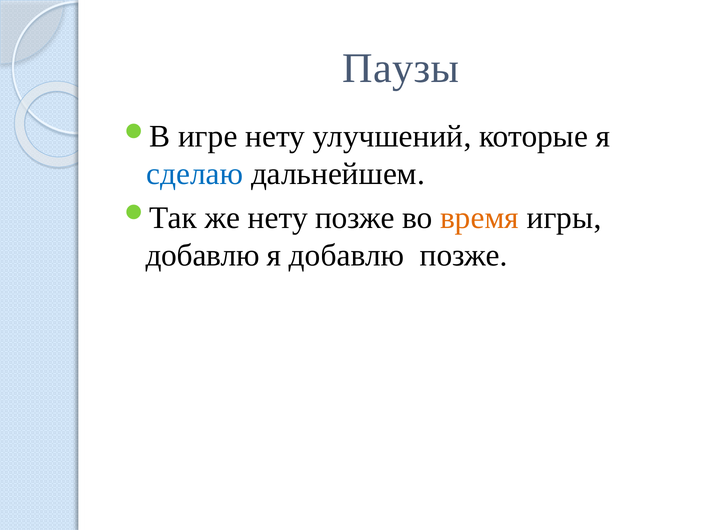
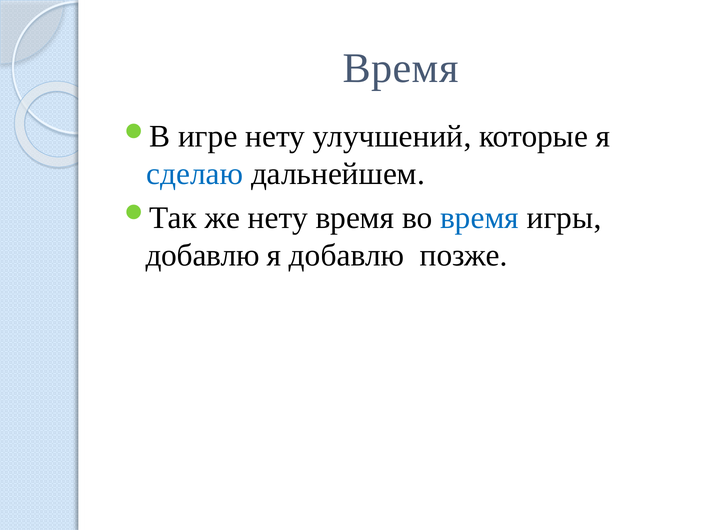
Паузы: Паузы -> Время (401, 68)
нету позже: позже -> время (355, 218)
время colour: orange -> blue (480, 218)
